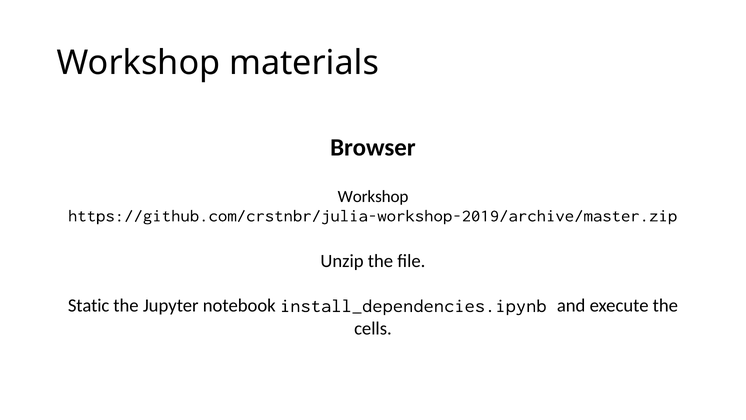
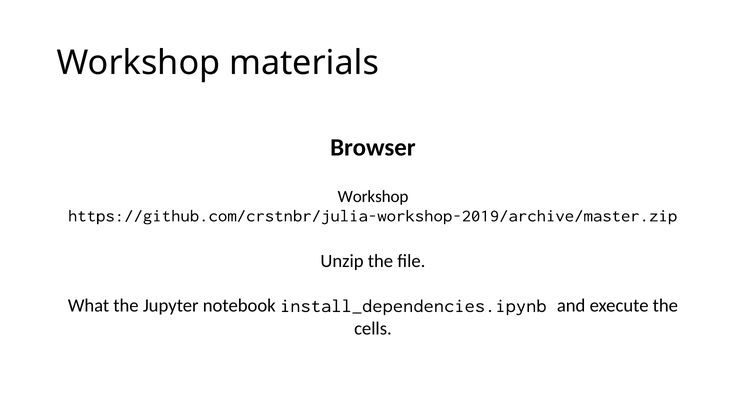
Static: Static -> What (89, 305)
